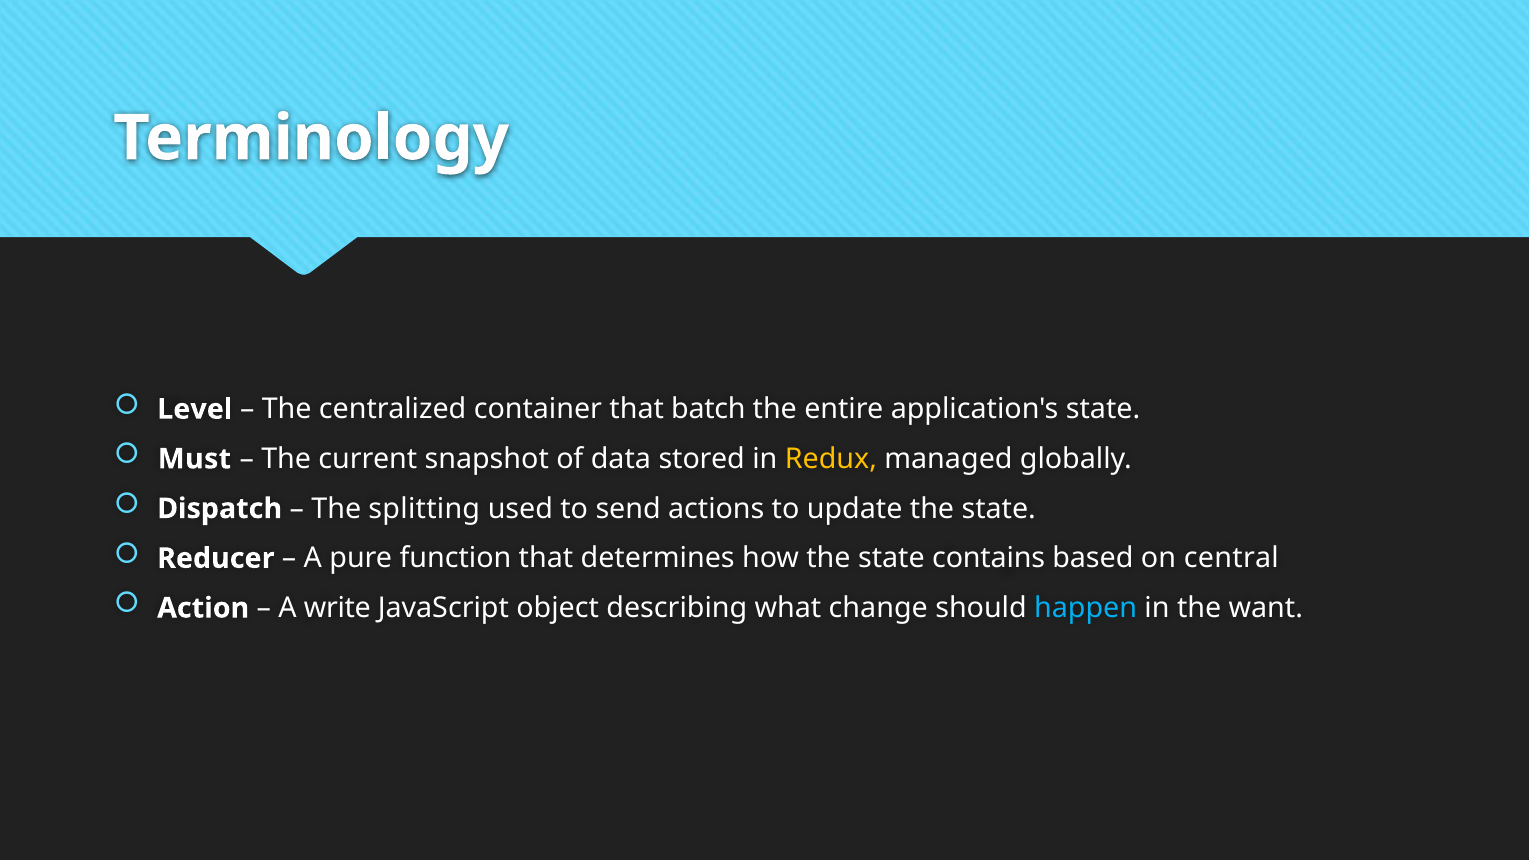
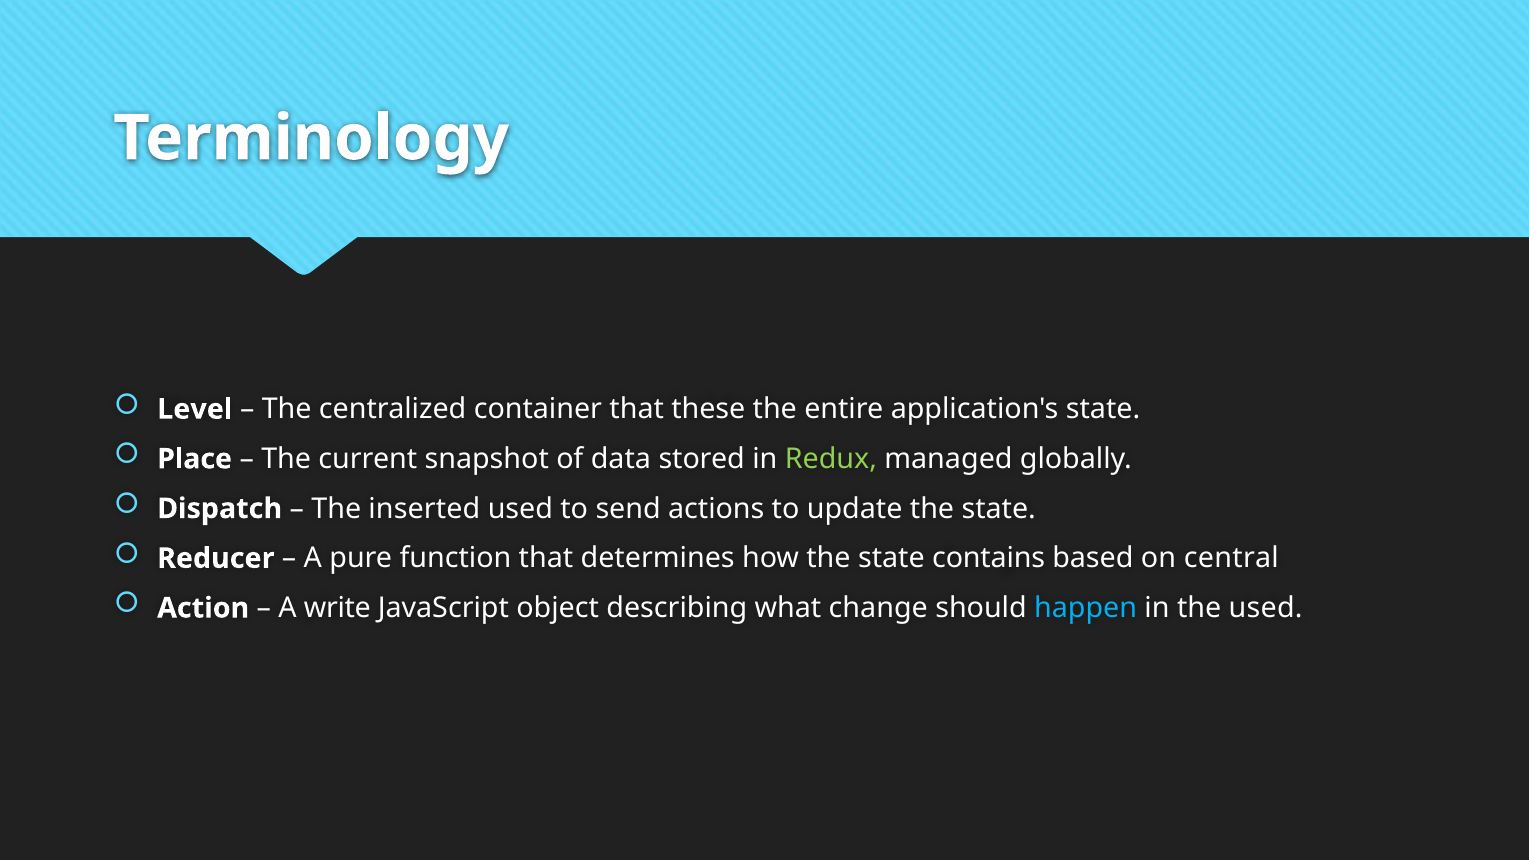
batch: batch -> these (708, 409)
Must: Must -> Place (195, 459)
Redux colour: yellow -> light green (831, 459)
splitting: splitting -> inserted (424, 509)
the want: want -> used (1266, 608)
